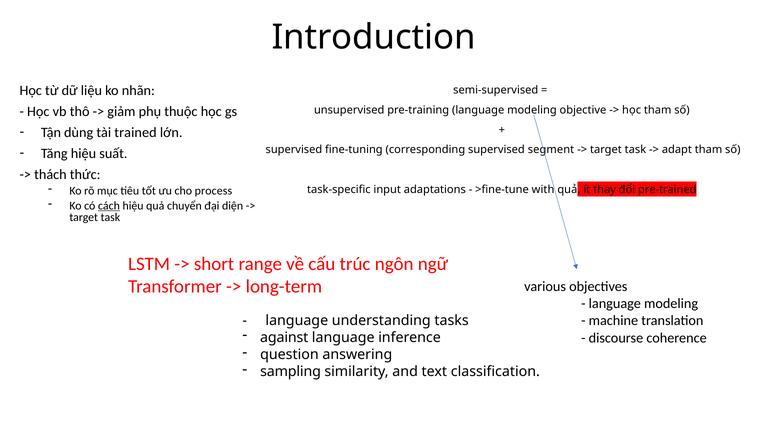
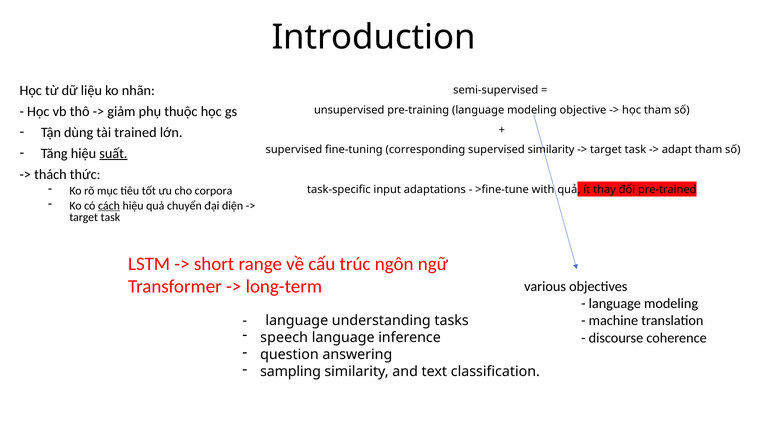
suất underline: none -> present (113, 153)
supervised segment: segment -> similarity (551, 150)
process: process -> corpora (214, 191)
against: against -> speech (284, 338)
